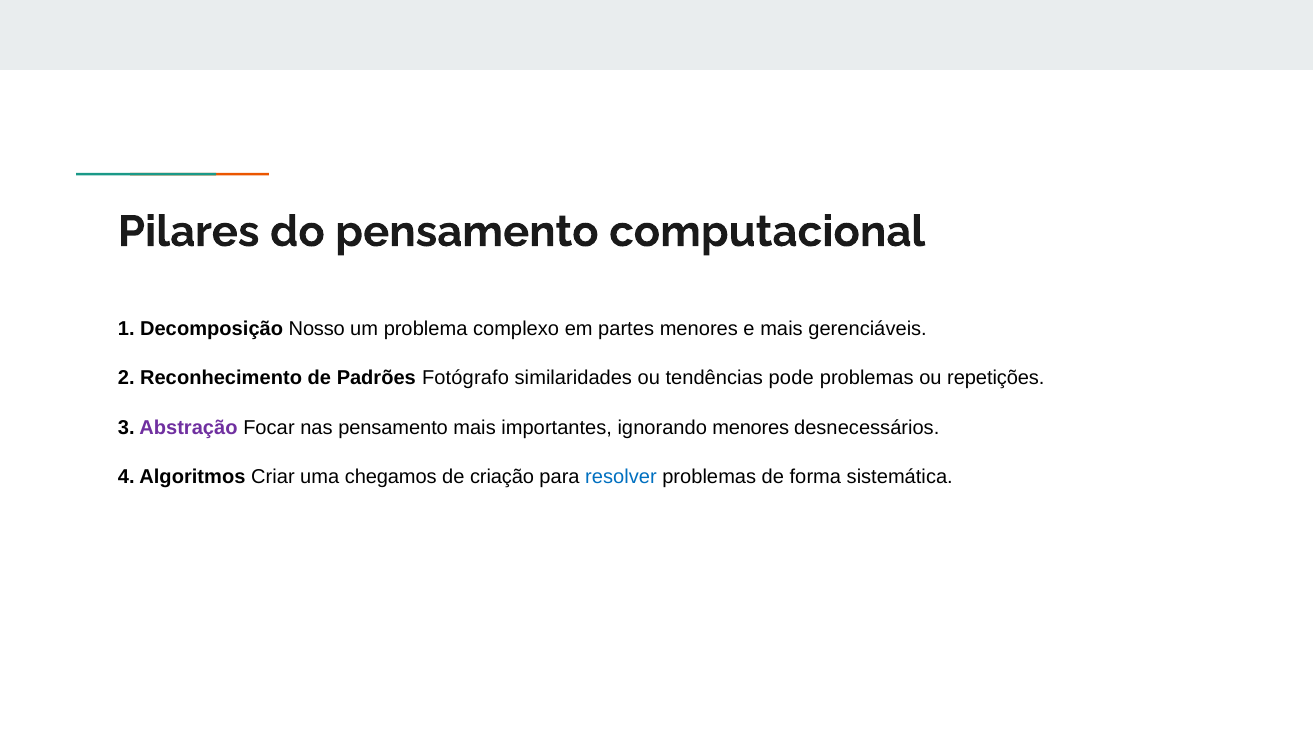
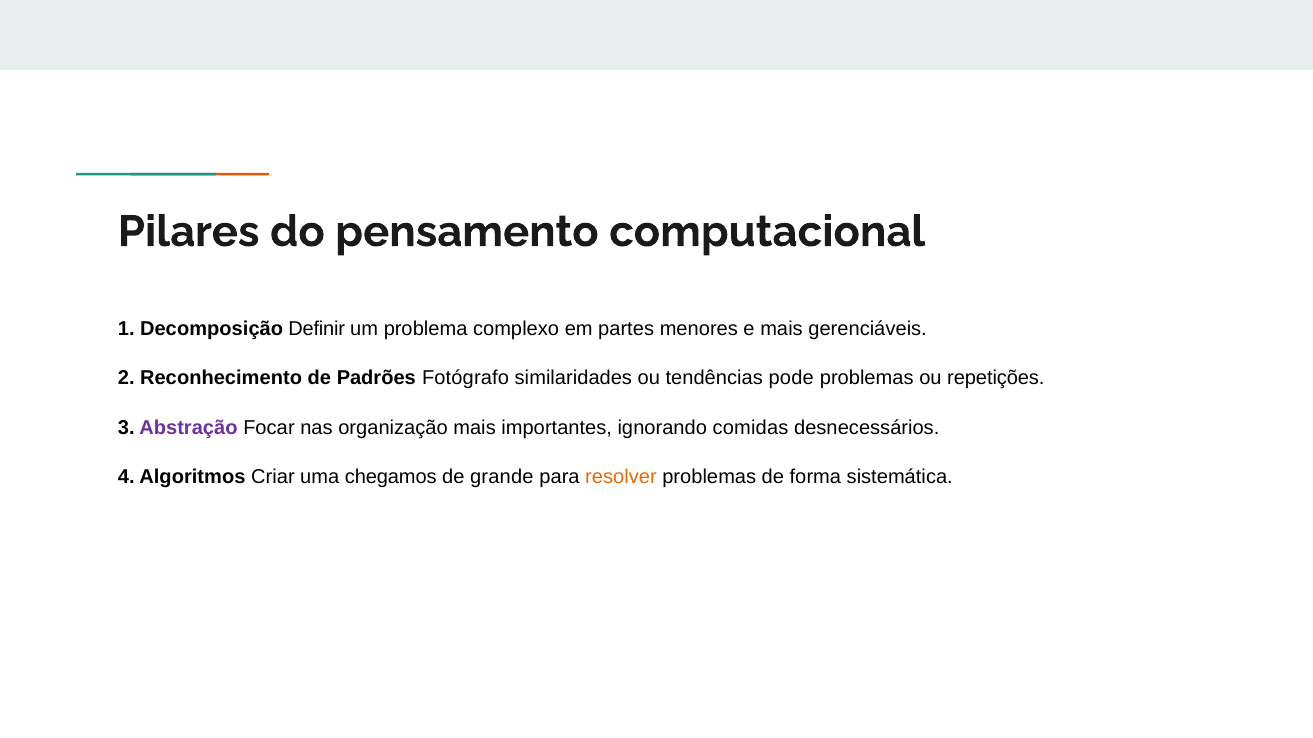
Nosso: Nosso -> Definir (317, 329)
nas pensamento: pensamento -> organização (393, 428)
ignorando menores: menores -> comidas (751, 428)
criação: criação -> grande (502, 478)
resolver colour: blue -> orange (621, 478)
